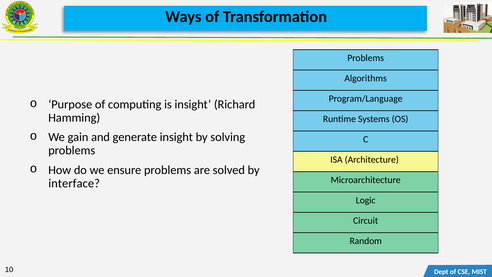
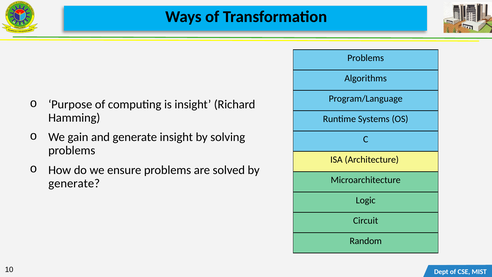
interface: interface -> generate (74, 183)
